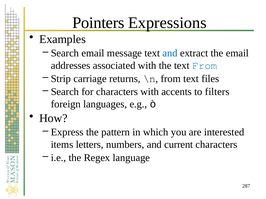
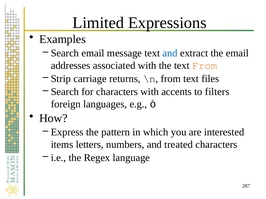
Pointers: Pointers -> Limited (98, 23)
From colour: blue -> orange (205, 66)
current: current -> treated (179, 145)
